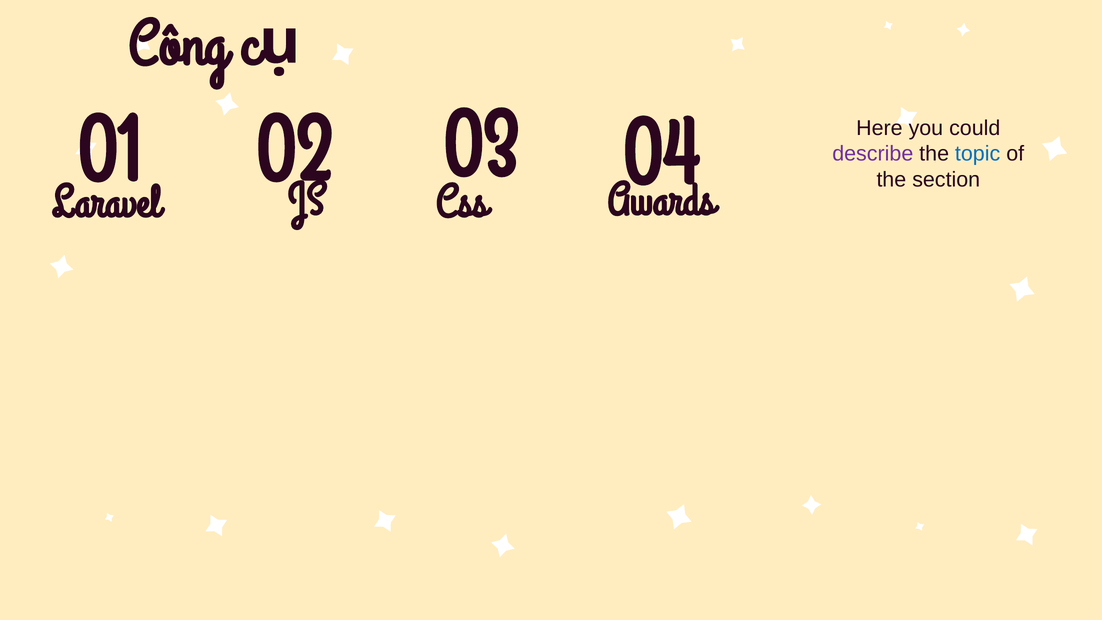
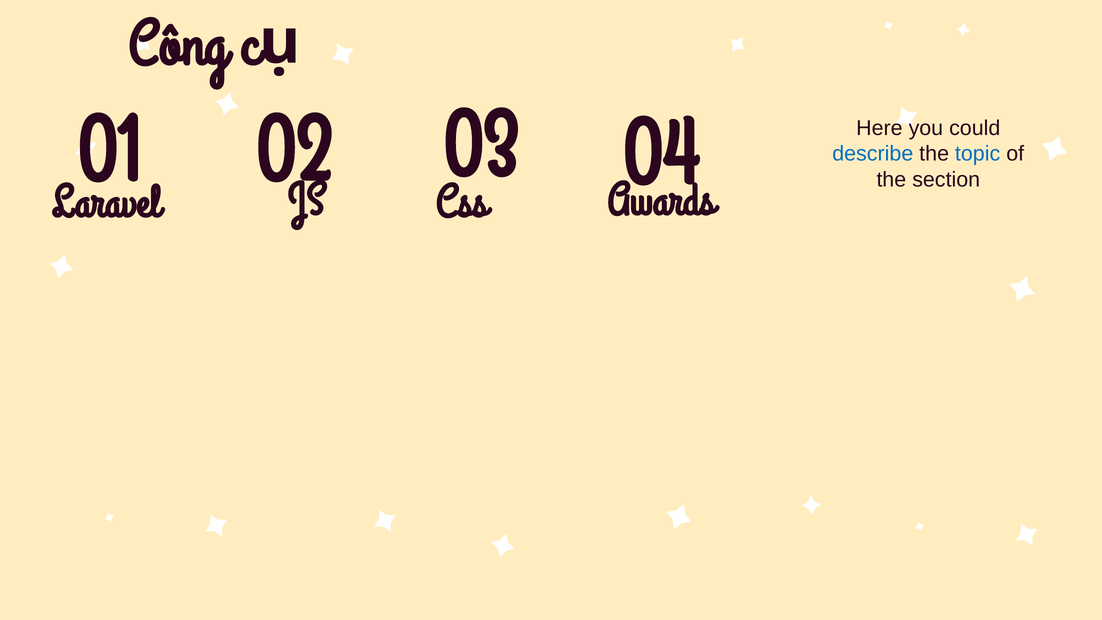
describe colour: purple -> blue (873, 154)
